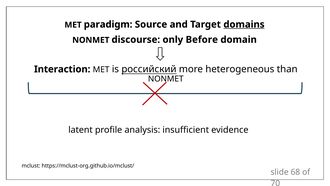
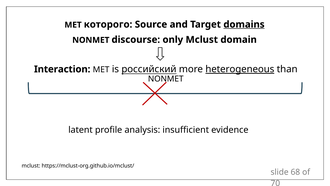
paradigm: paradigm -> которого (108, 24)
only Before: Before -> Mclust (202, 40)
heterogeneous underline: none -> present (240, 69)
